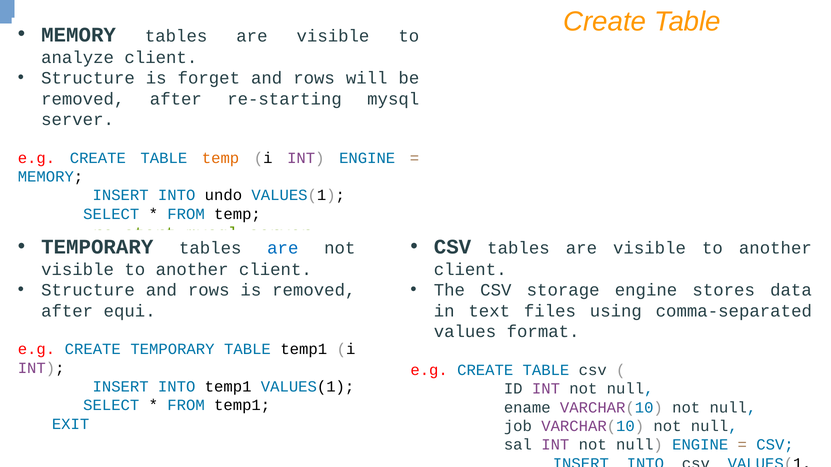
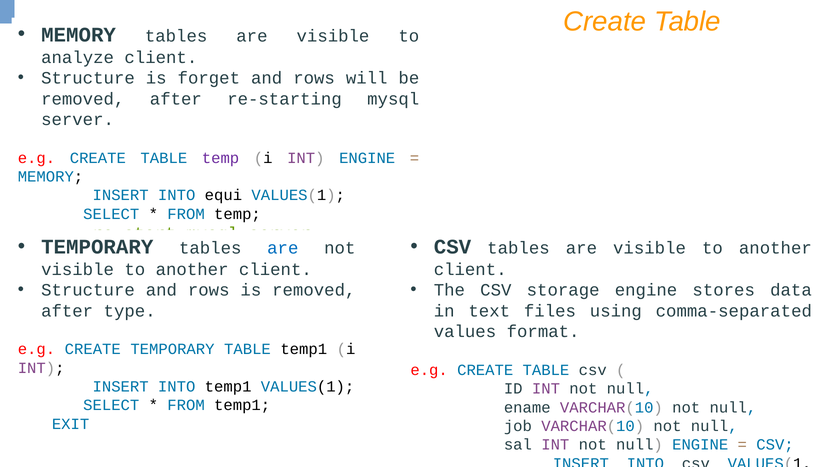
temp colour: orange -> purple (221, 158)
undo: undo -> equi (223, 195)
equi: equi -> type (130, 311)
